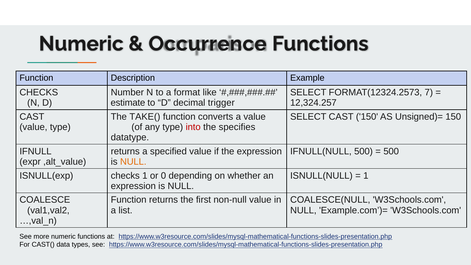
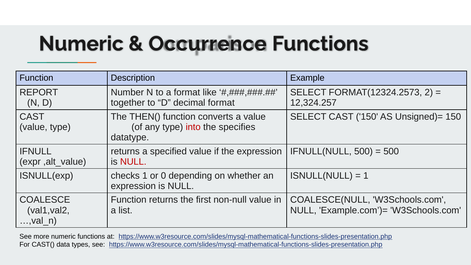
CHECKS: CHECKS -> REPORT (39, 92)
7: 7 -> 2 (429, 92)
estimate: estimate -> together (128, 103)
decimal trigger: trigger -> format (221, 103)
TAKE(: TAKE( -> THEN( (145, 117)
NULL colour: orange -> red (133, 162)
